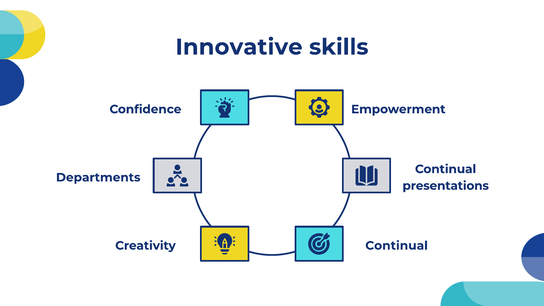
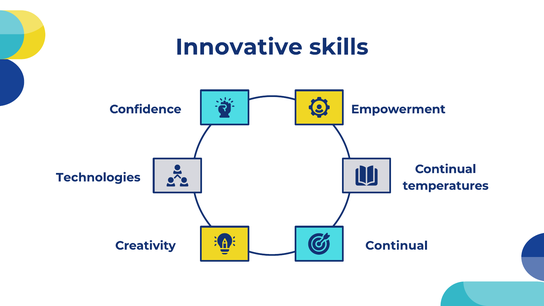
Departments: Departments -> Technologies (98, 177)
presentations: presentations -> temperatures (446, 186)
